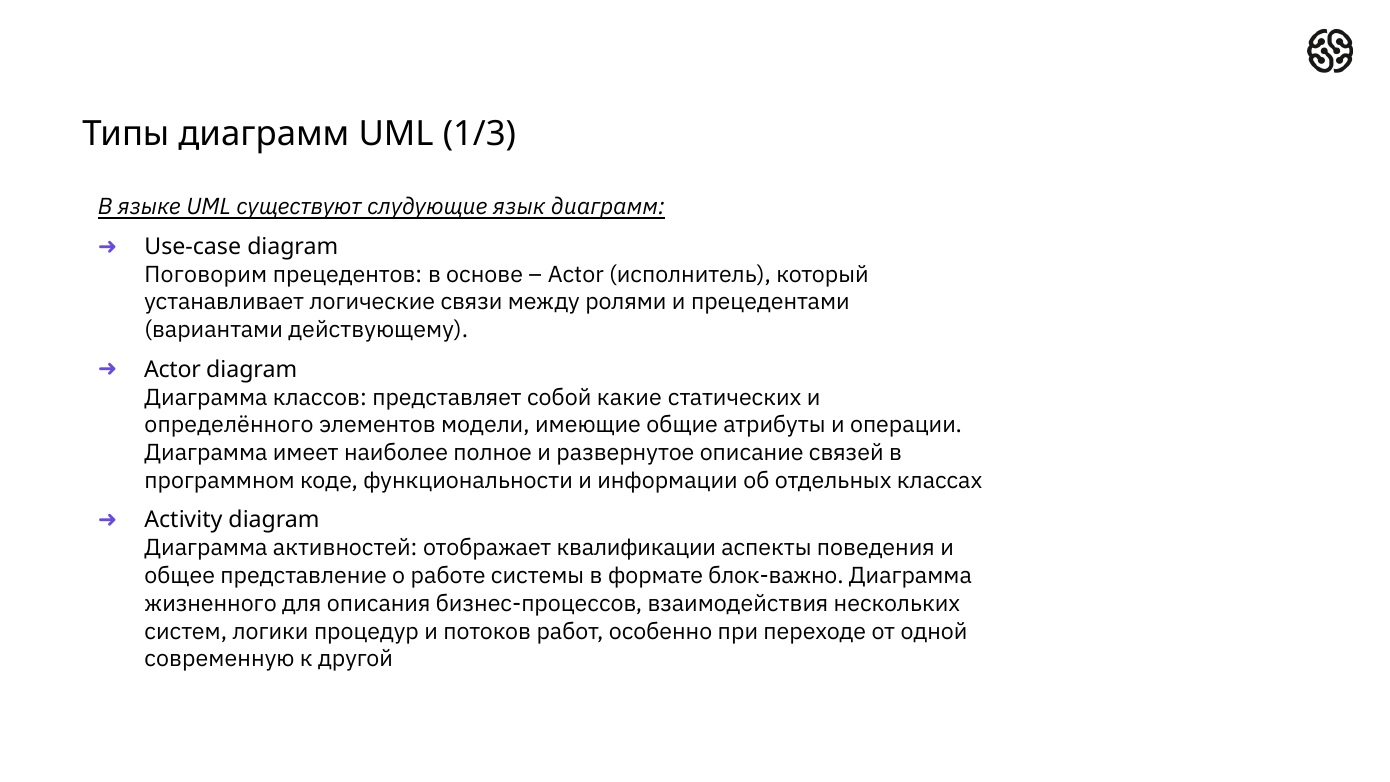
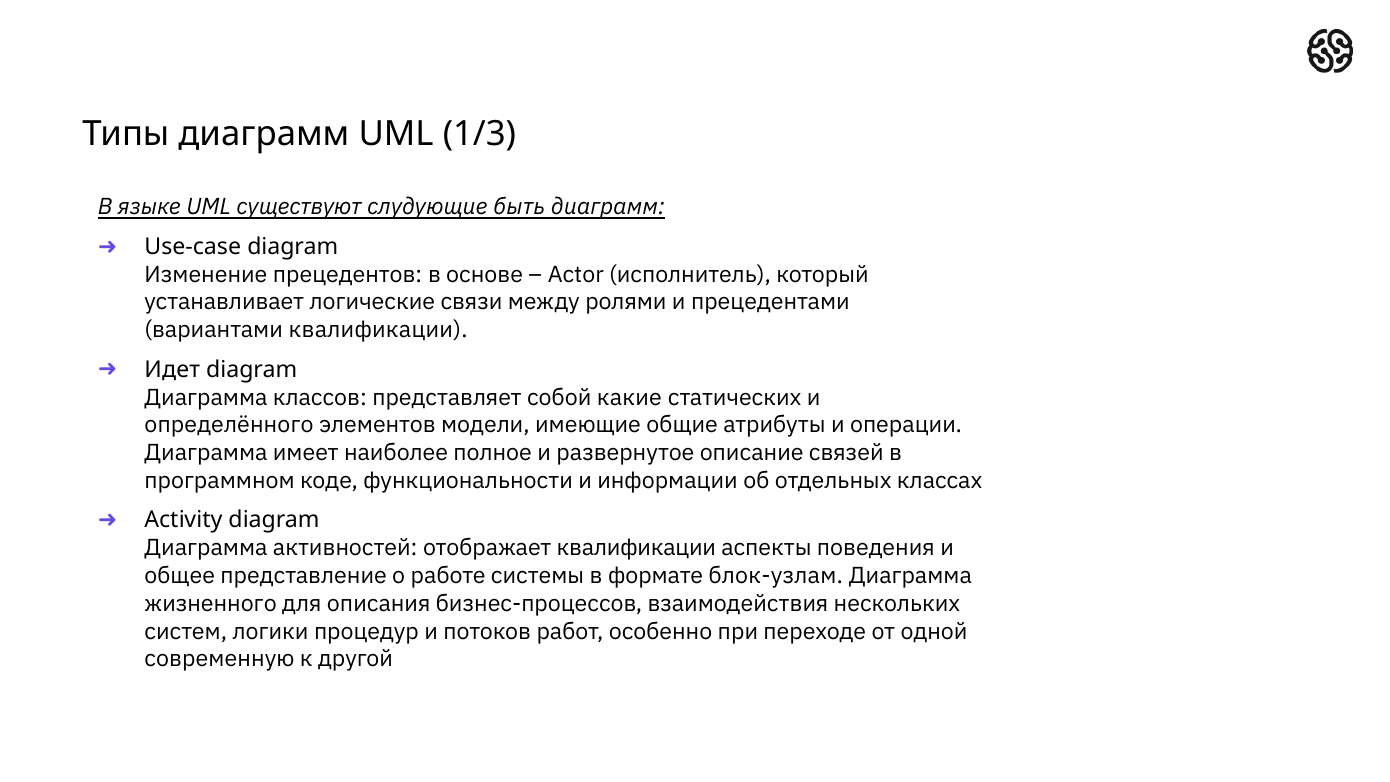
язык: язык -> быть (519, 207)
Поговорим: Поговорим -> Изменение (206, 275)
вариантами действующему: действующему -> квалификации (378, 330)
Actor: Actor -> Идет (172, 370)
блок-важно: блок-важно -> блок-узлам (776, 576)
